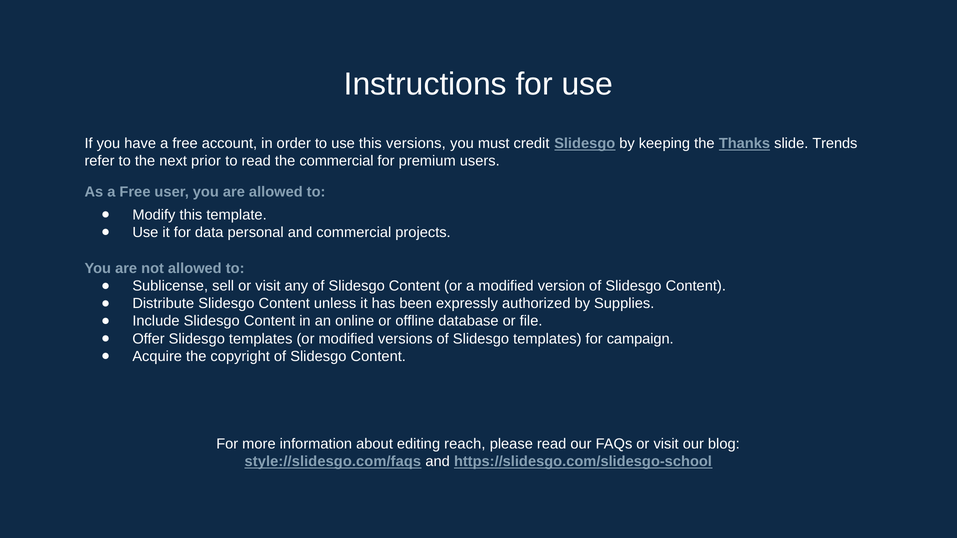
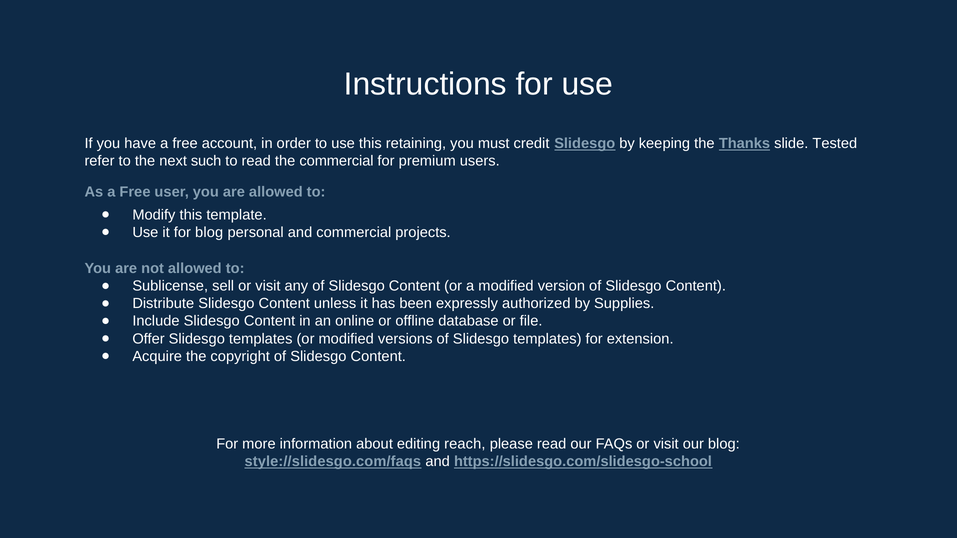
this versions: versions -> retaining (416, 144)
Trends: Trends -> Tested (835, 144)
prior: prior -> such (206, 161)
for data: data -> blog (209, 233)
campaign: campaign -> extension (640, 339)
